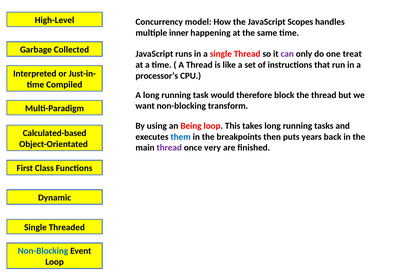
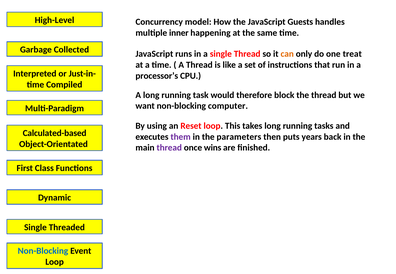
Scopes: Scopes -> Guests (300, 22)
can colour: purple -> orange (287, 54)
transform: transform -> computer (228, 106)
Being: Being -> Reset (191, 126)
them colour: blue -> purple (181, 137)
breakpoints: breakpoints -> parameters (239, 137)
very: very -> wins (213, 148)
